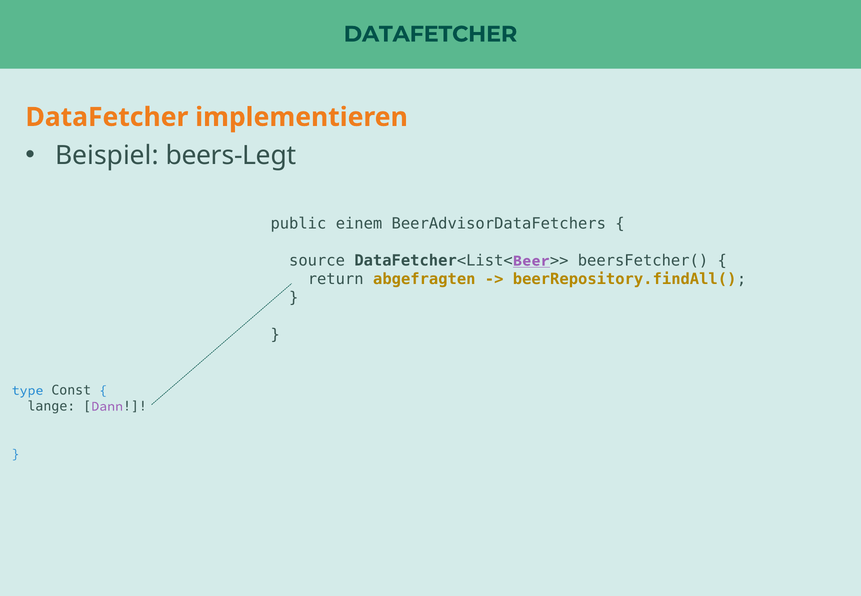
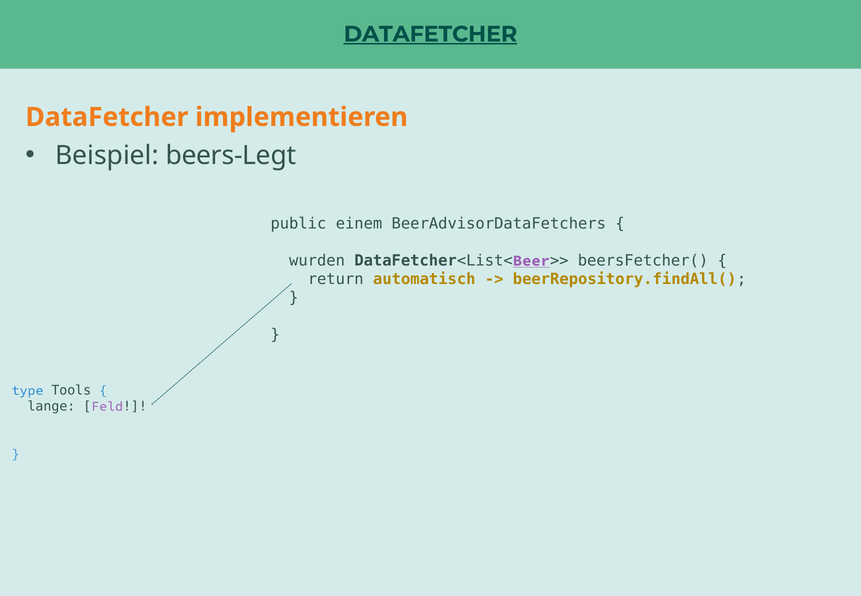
DATAFETCHER underline: none -> present (431, 34)
source: source -> wurden (317, 261)
abgefragten: abgefragten -> automatisch (424, 279)
Const: Const -> Tools (71, 390)
Dann: Dann -> Feld (107, 406)
